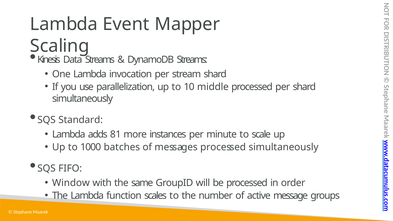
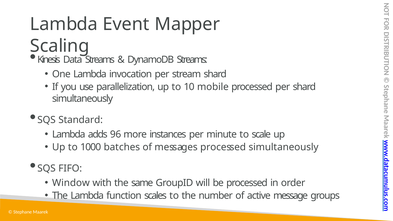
middle: middle -> mobile (213, 87)
81: 81 -> 96 (116, 134)
